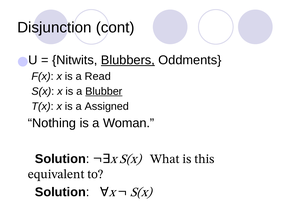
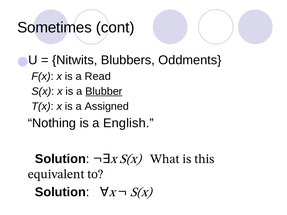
Disjunction: Disjunction -> Sometimes (55, 28)
Blubbers underline: present -> none (128, 60)
Woman: Woman -> English (128, 123)
